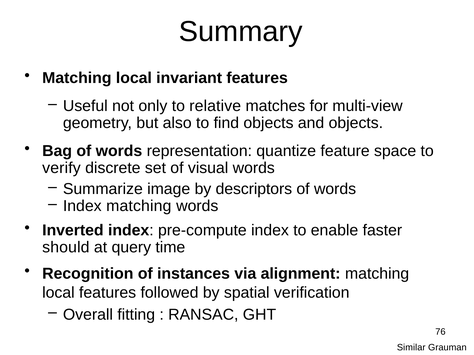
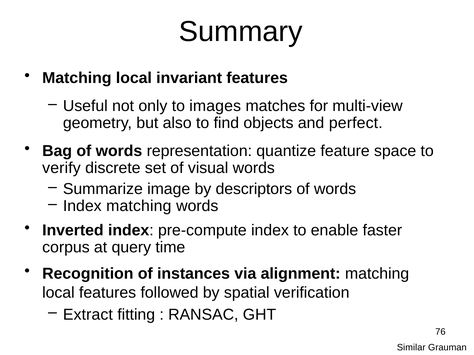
relative: relative -> images (215, 106)
and objects: objects -> perfect (356, 123)
should: should -> corpus (66, 248)
Overall: Overall -> Extract (88, 315)
